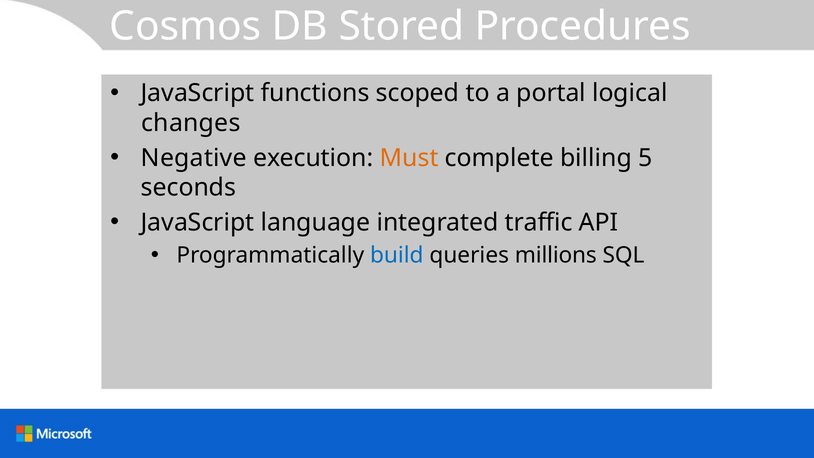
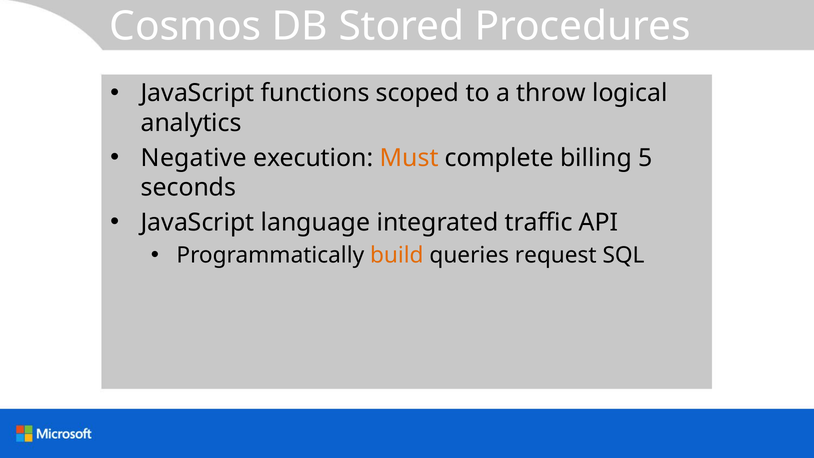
portal: portal -> throw (551, 93)
changes: changes -> analytics (191, 123)
build colour: blue -> orange (397, 255)
millions: millions -> request (556, 255)
